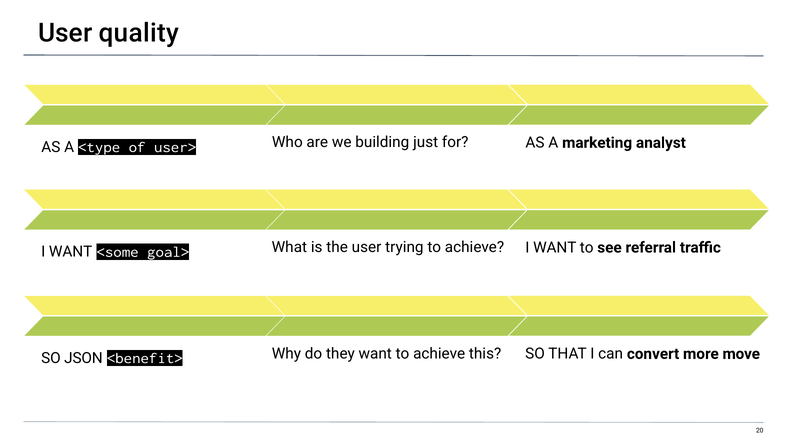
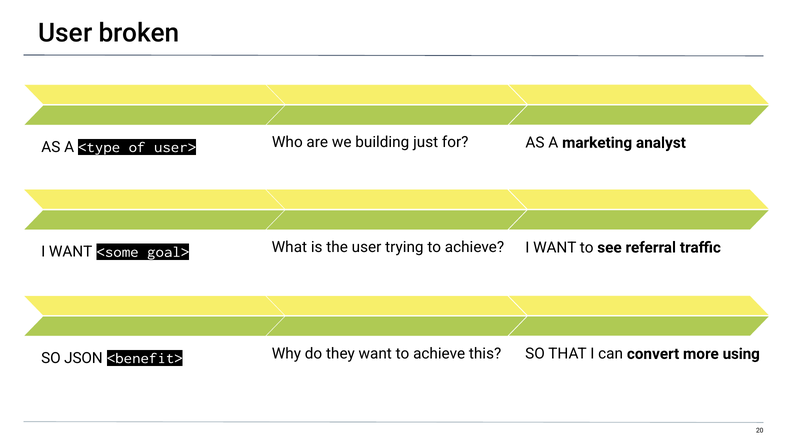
quality: quality -> broken (139, 33)
move: move -> using (741, 354)
